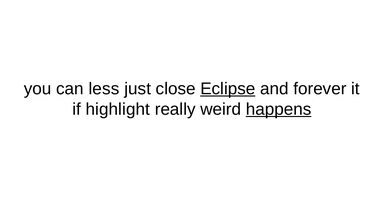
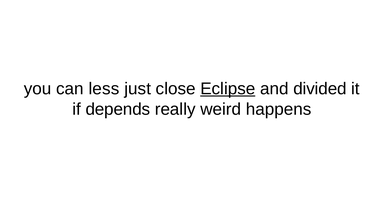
forever: forever -> divided (320, 89)
highlight: highlight -> depends (118, 109)
happens underline: present -> none (279, 109)
